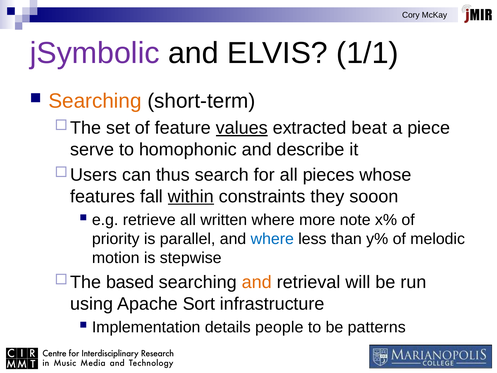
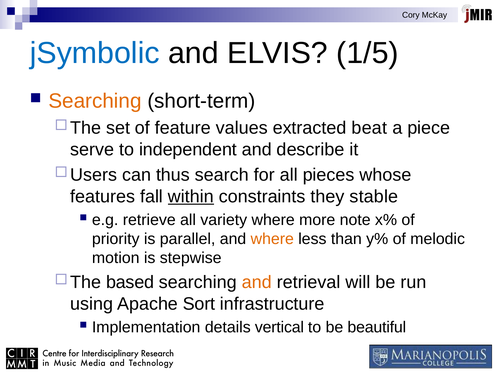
jSymbolic colour: purple -> blue (95, 53)
1/1: 1/1 -> 1/5 (367, 53)
values underline: present -> none (242, 128)
homophonic: homophonic -> independent (188, 149)
sooon: sooon -> stable (374, 196)
written: written -> variety (224, 220)
where colour: blue -> orange (272, 239)
people: people -> vertical (279, 327)
patterns: patterns -> beautiful (377, 327)
